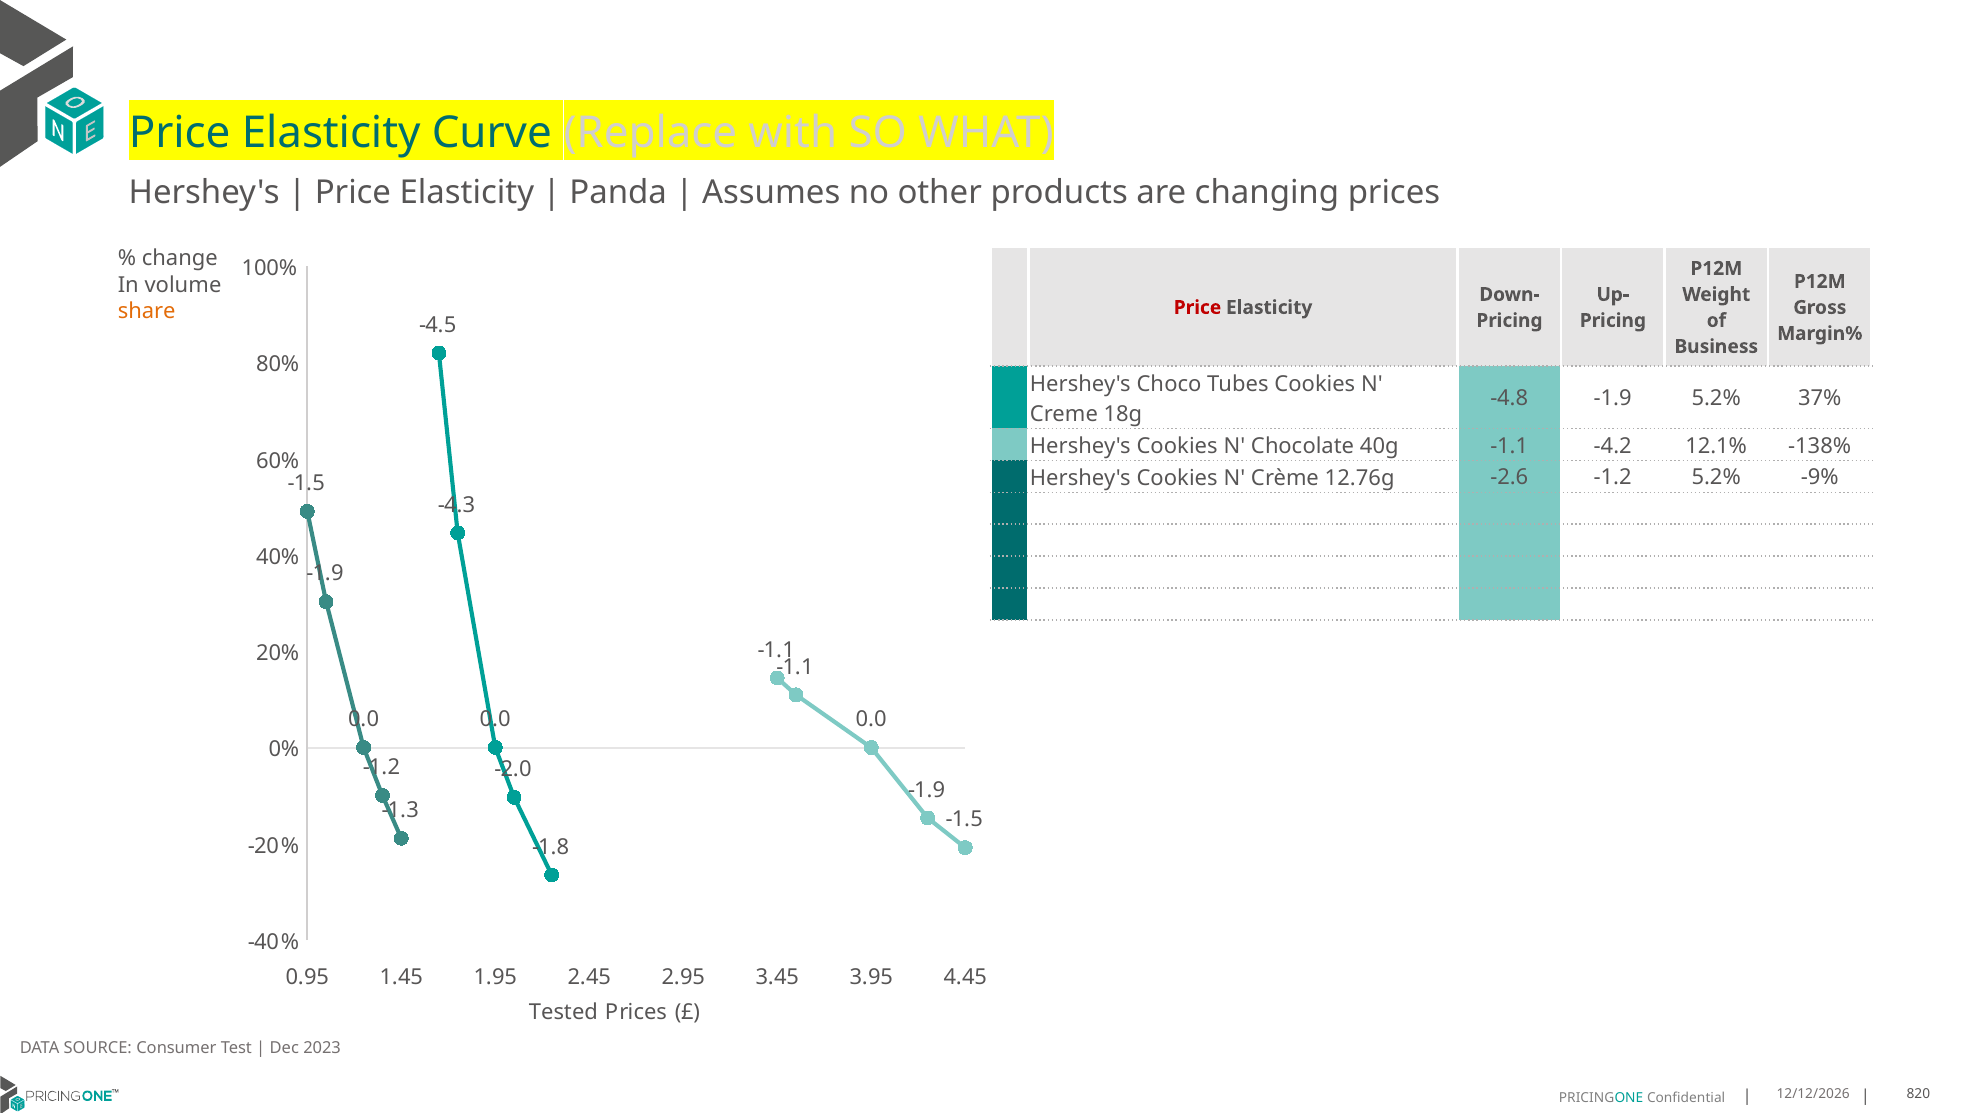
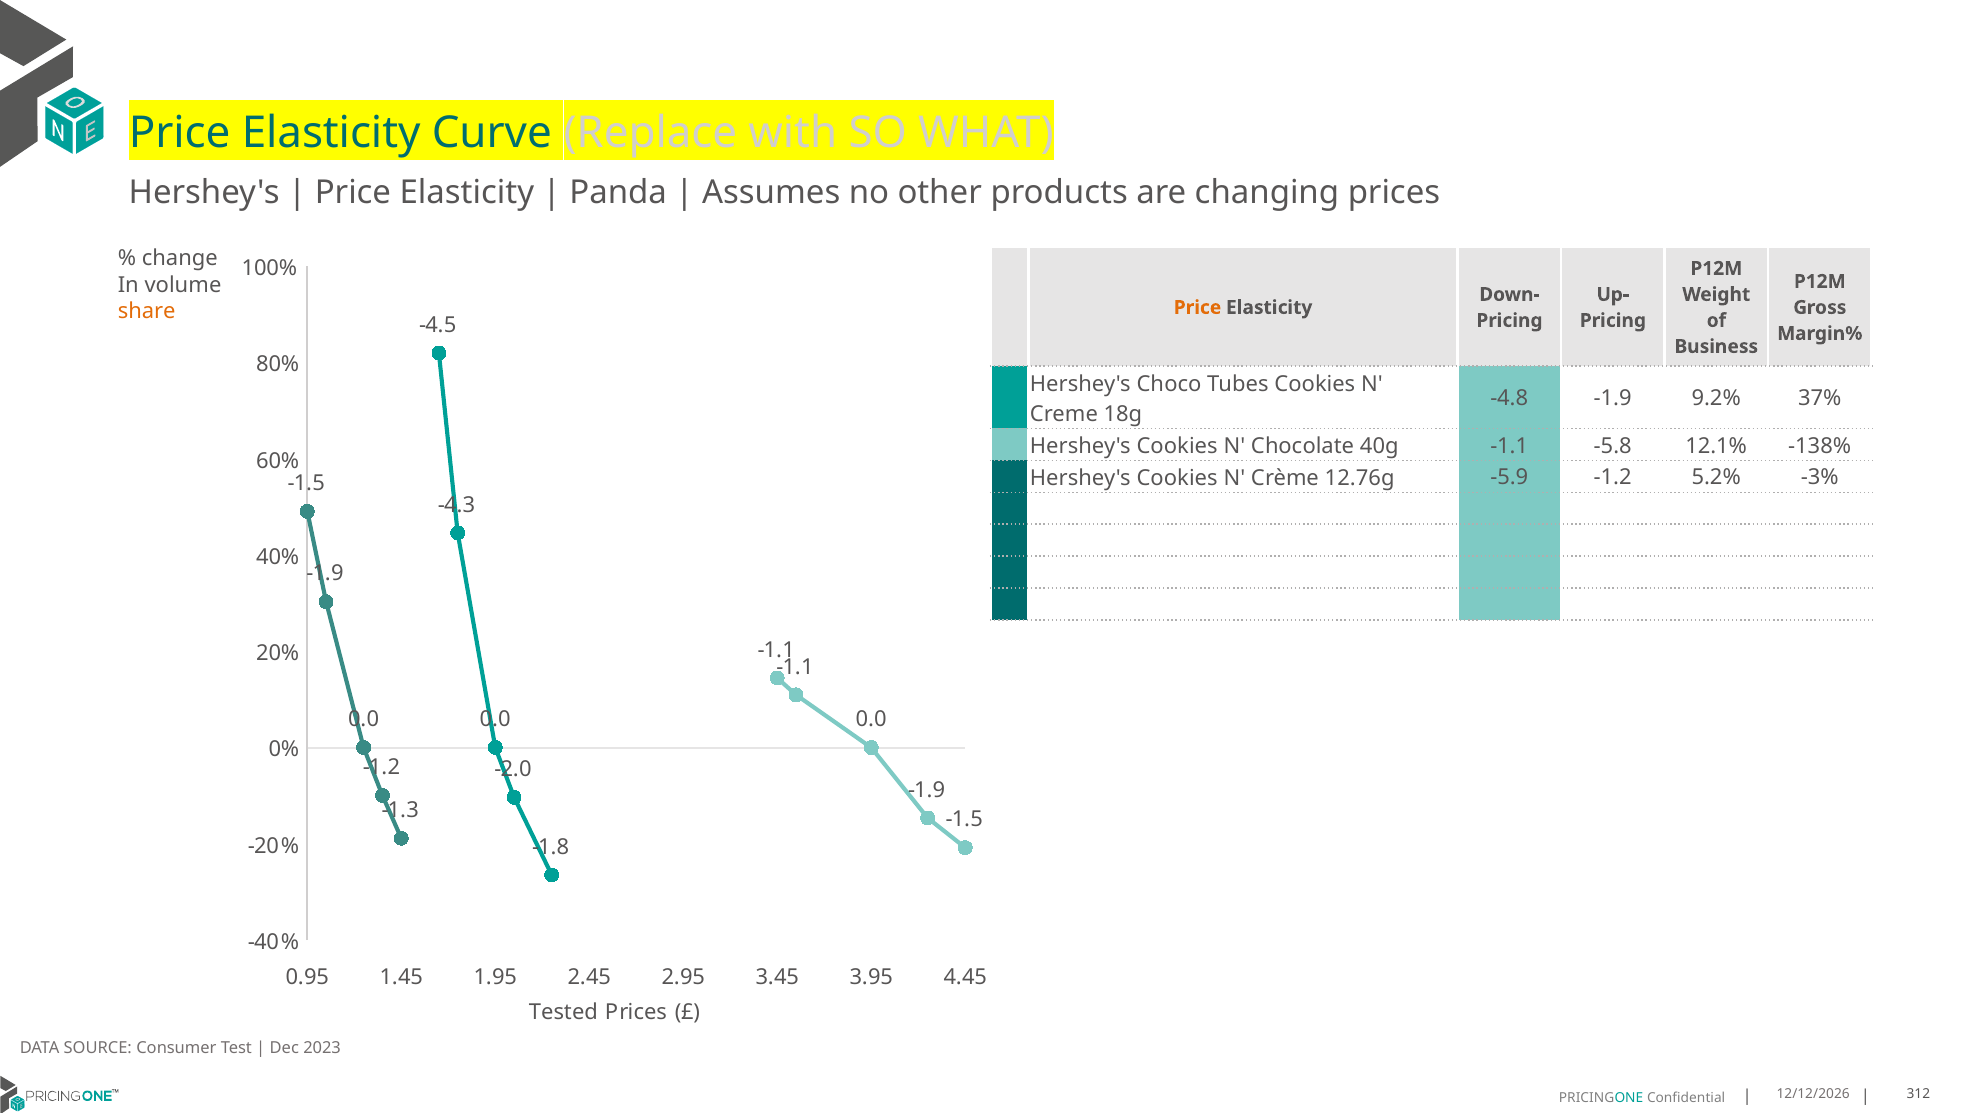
Price colour: red -> orange (1197, 308)
-1.9 5.2%: 5.2% -> 9.2% (1716, 399)
-4.2: -4.2 -> -5.8 (1613, 446)
-2.6: -2.6 -> -5.9 (1509, 478)
-9%: -9% -> -3% (1820, 478)
820: 820 -> 312 (1918, 1095)
